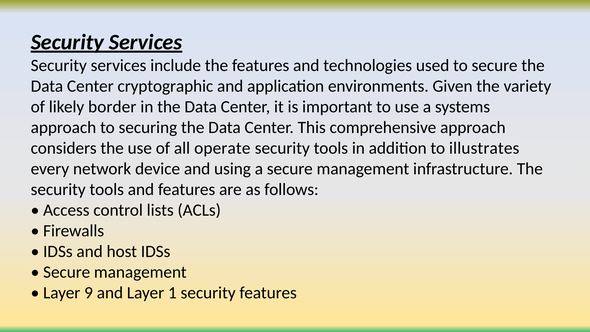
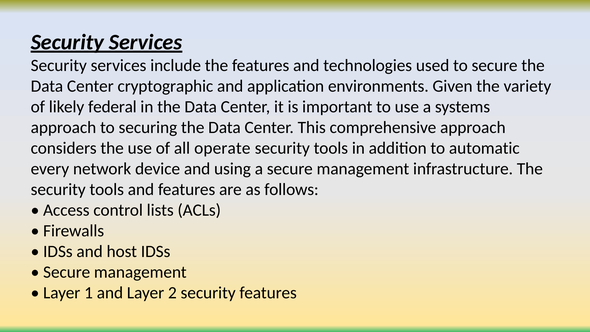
border: border -> federal (112, 107)
illustrates: illustrates -> automatic (484, 148)
9: 9 -> 1 (89, 293)
1: 1 -> 2 (172, 293)
